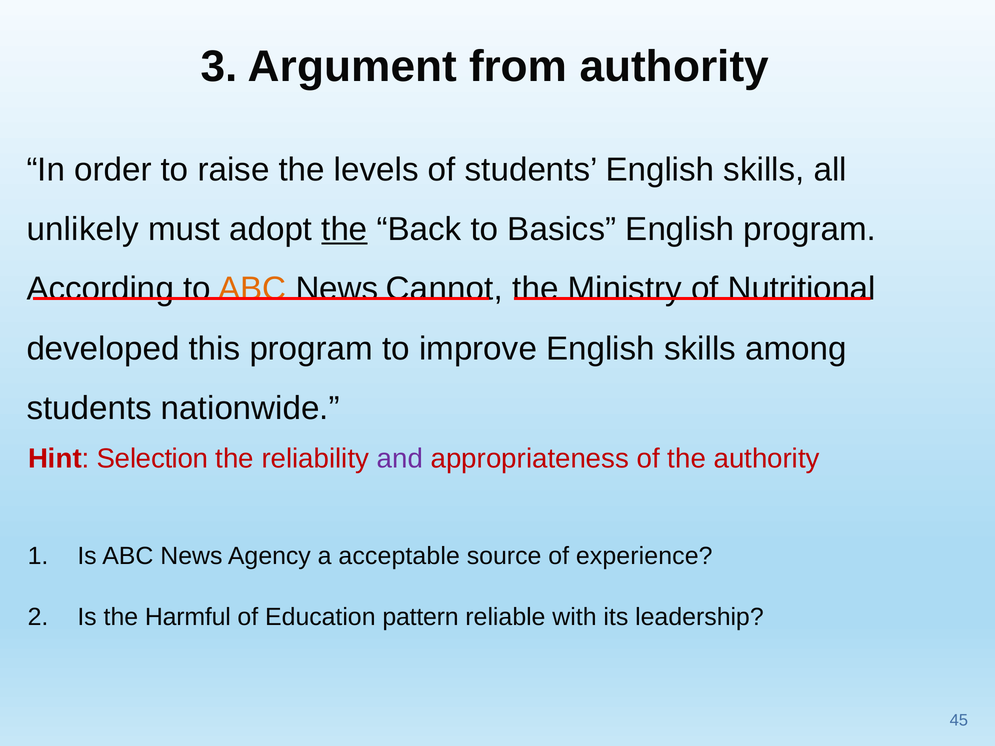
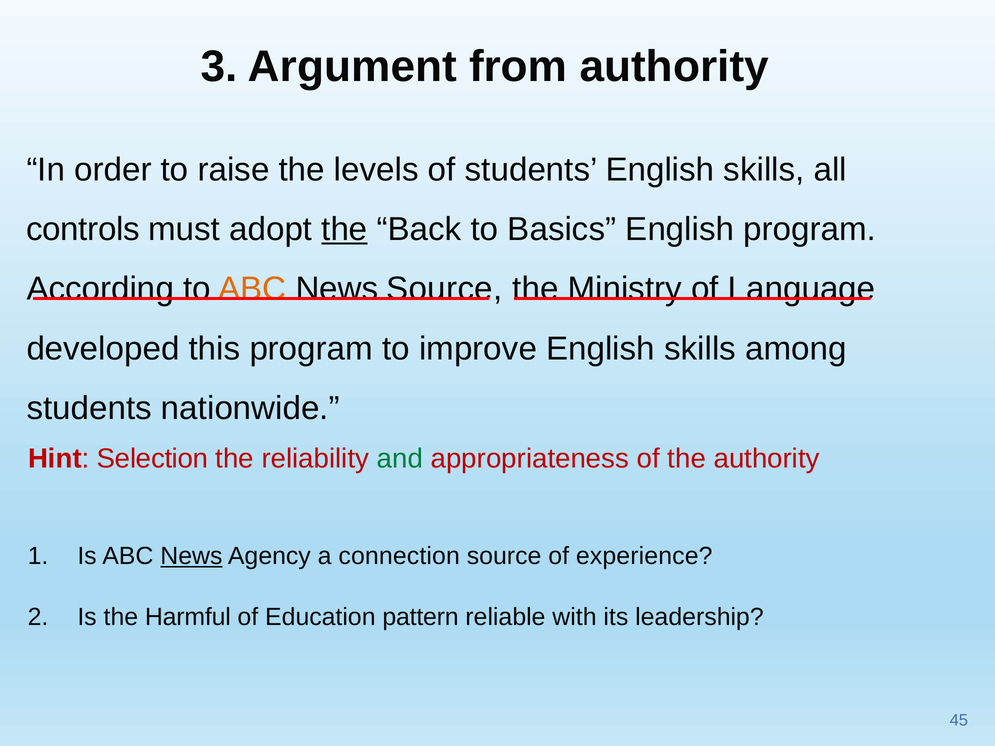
unlikely: unlikely -> controls (83, 229)
News Cannot: Cannot -> Source (444, 289)
Nutritional: Nutritional -> Language (802, 289)
and colour: purple -> green (400, 459)
News underline: none -> present (191, 556)
acceptable: acceptable -> connection (399, 556)
